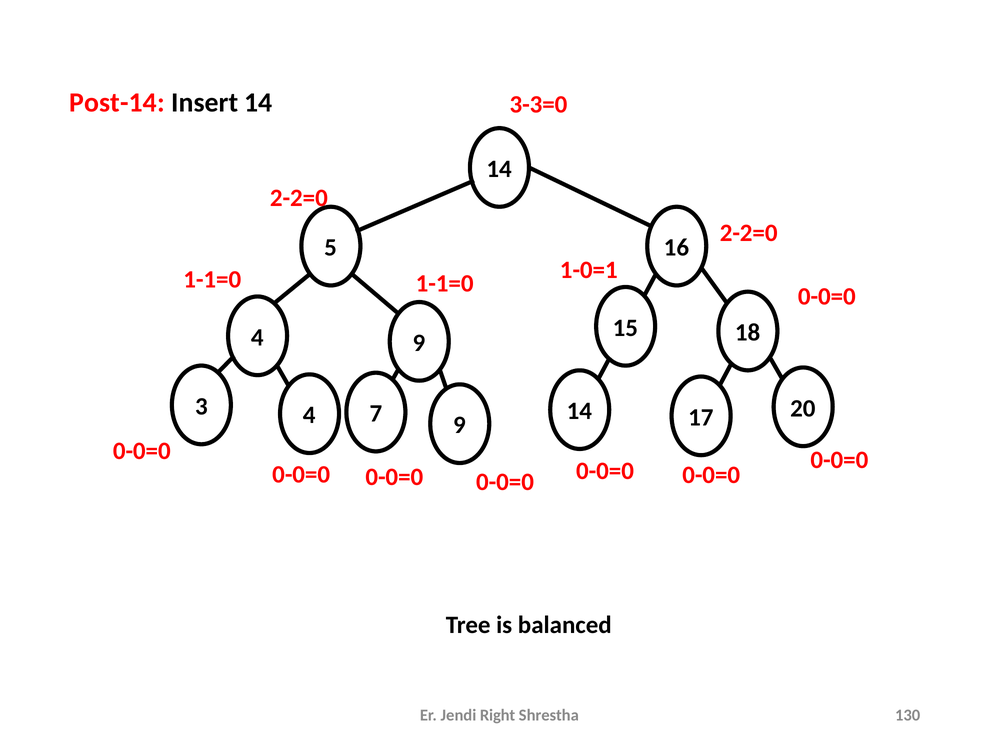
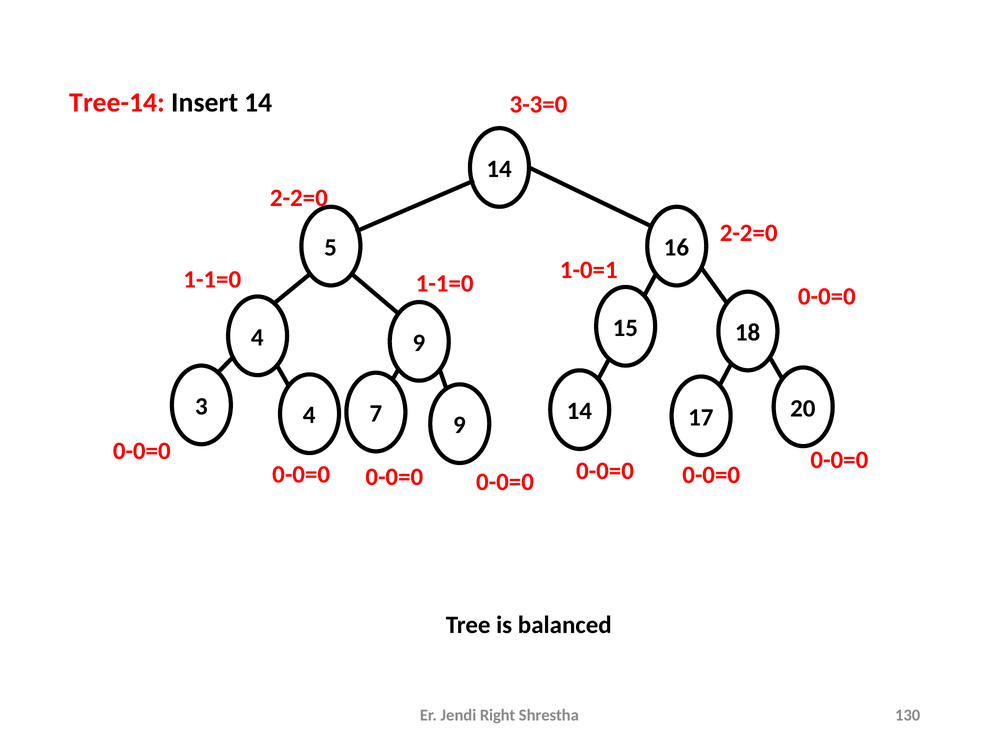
Post-14: Post-14 -> Tree-14 (117, 102)
